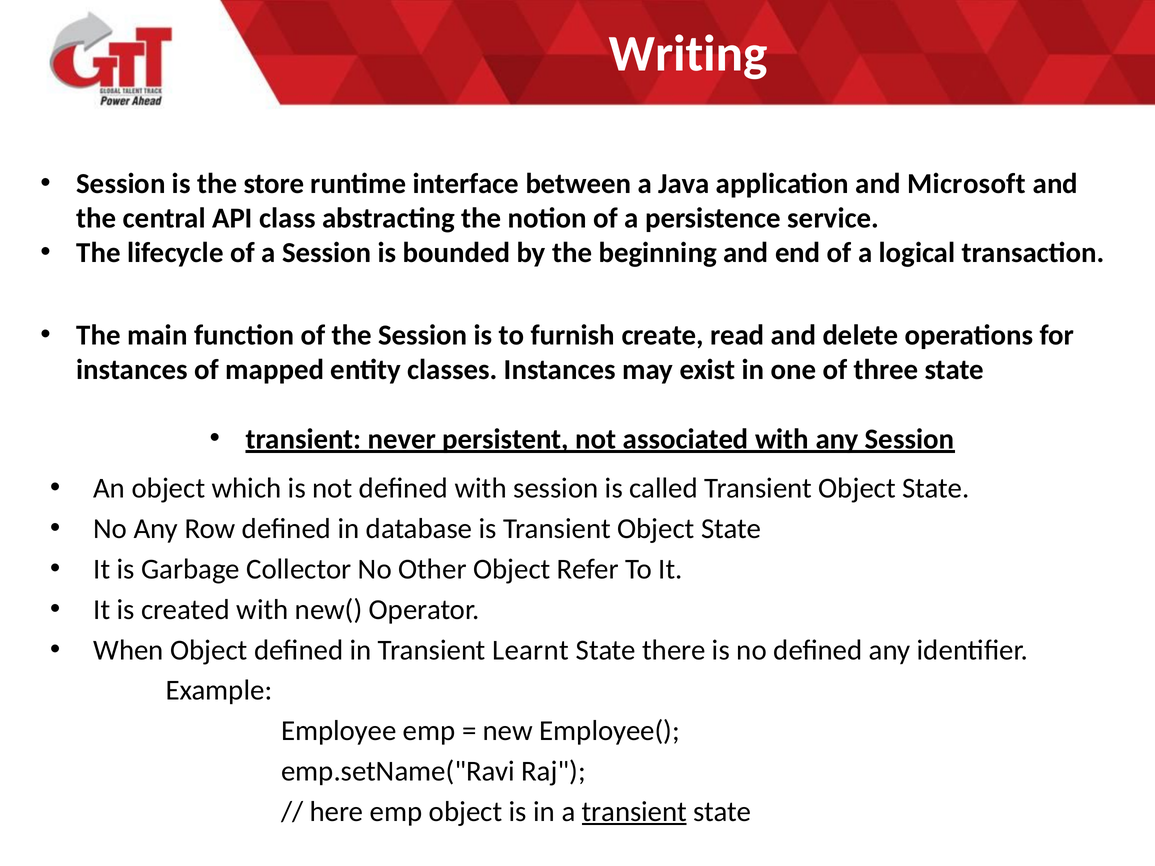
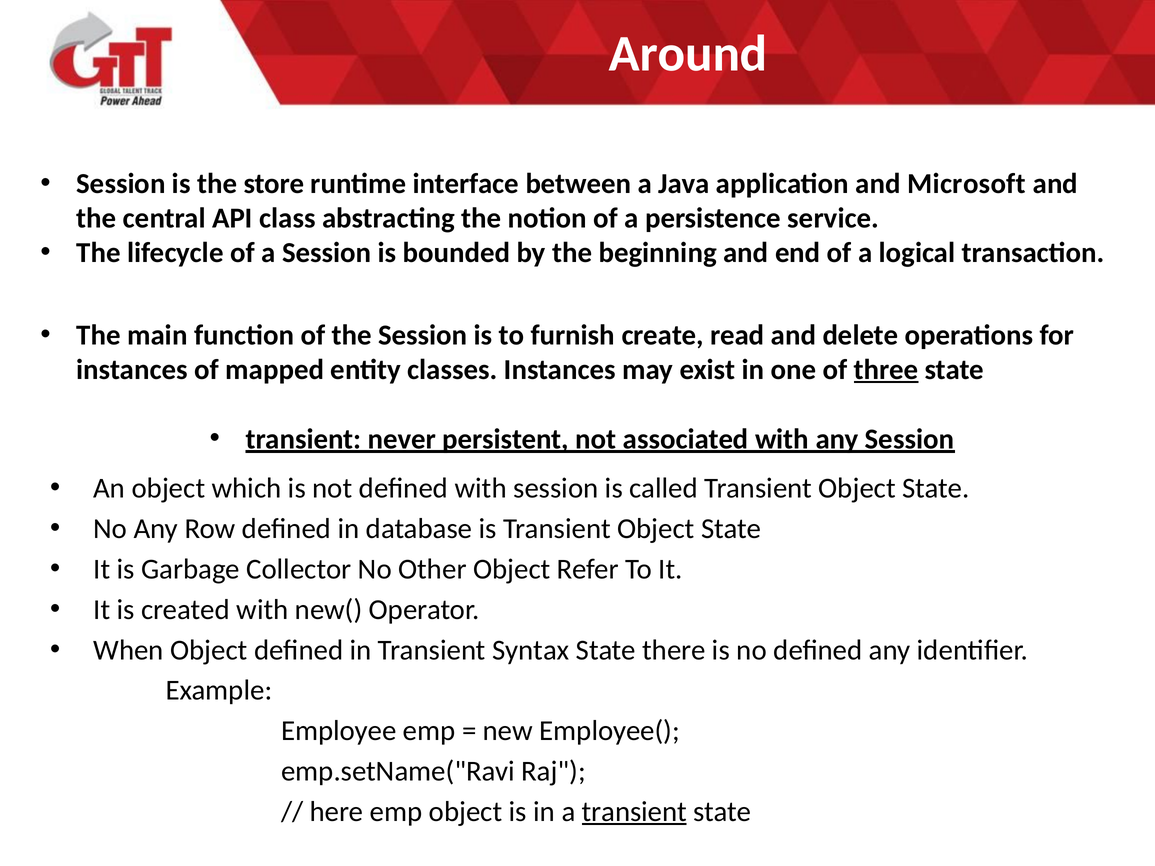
Writing: Writing -> Around (688, 54)
three underline: none -> present (886, 370)
Learnt: Learnt -> Syntax (531, 650)
